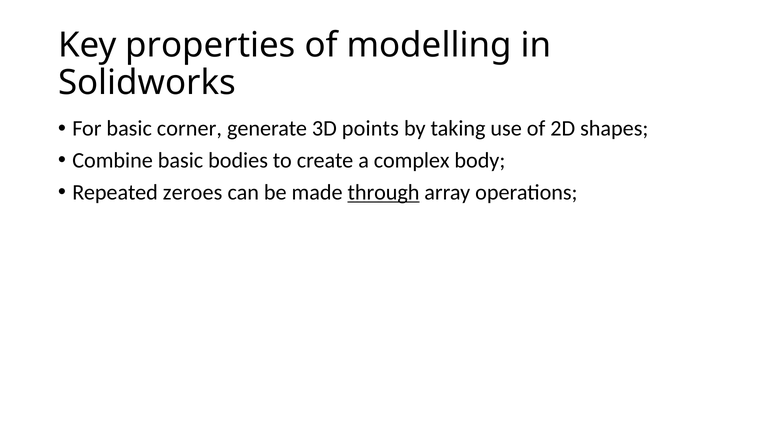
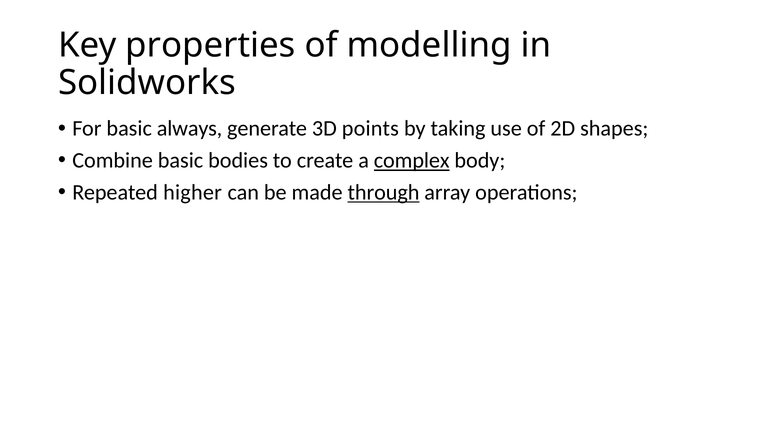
corner: corner -> always (190, 129)
complex underline: none -> present (412, 161)
zeroes: zeroes -> higher (193, 192)
